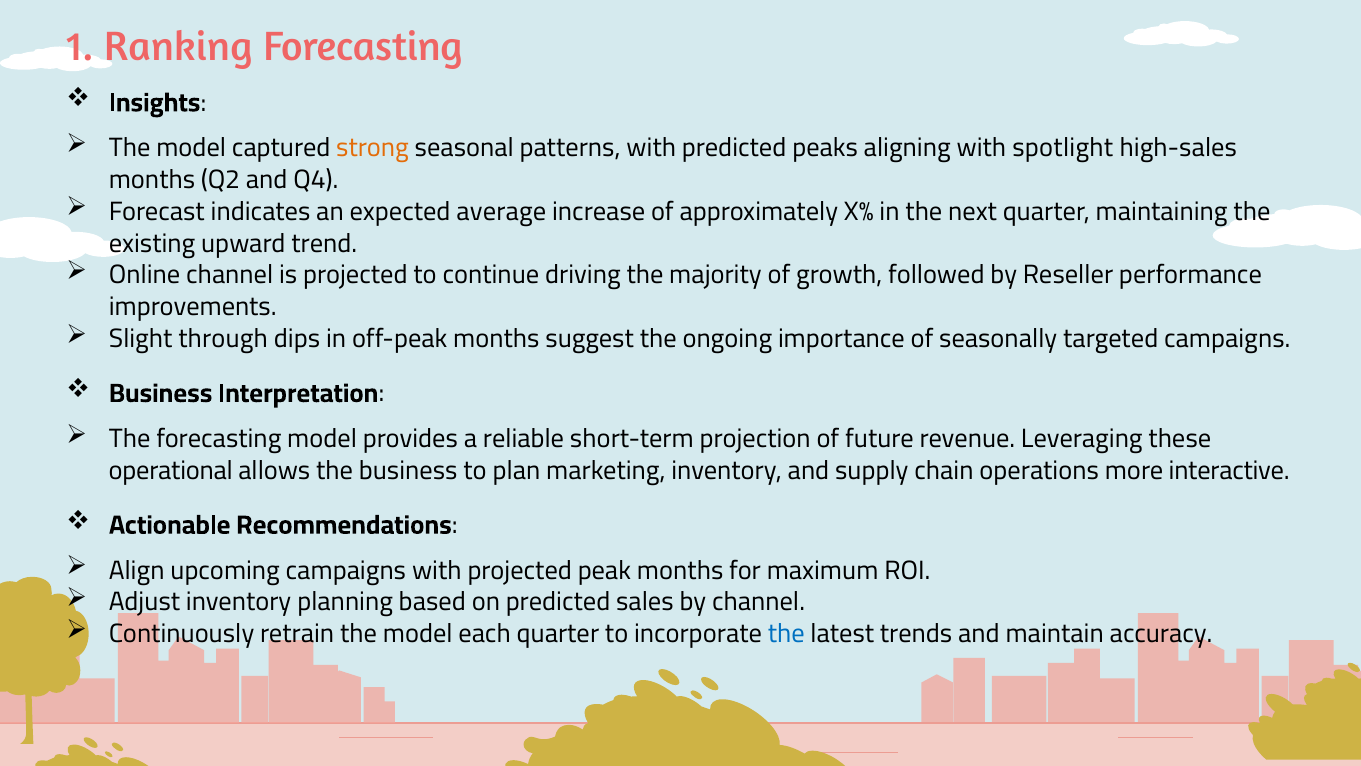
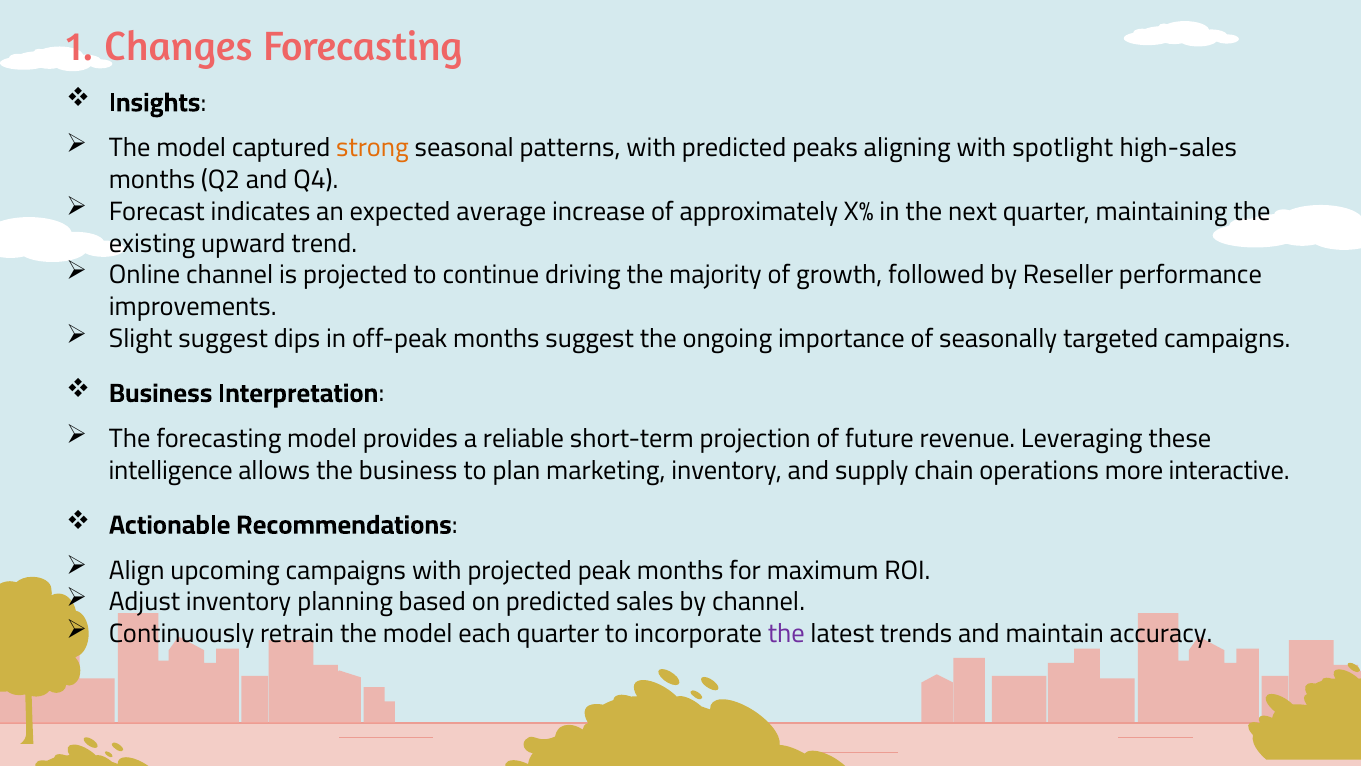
Ranking: Ranking -> Changes (178, 47)
Slight through: through -> suggest (223, 339)
operational: operational -> intelligence (171, 470)
the colour: blue -> purple (786, 634)
